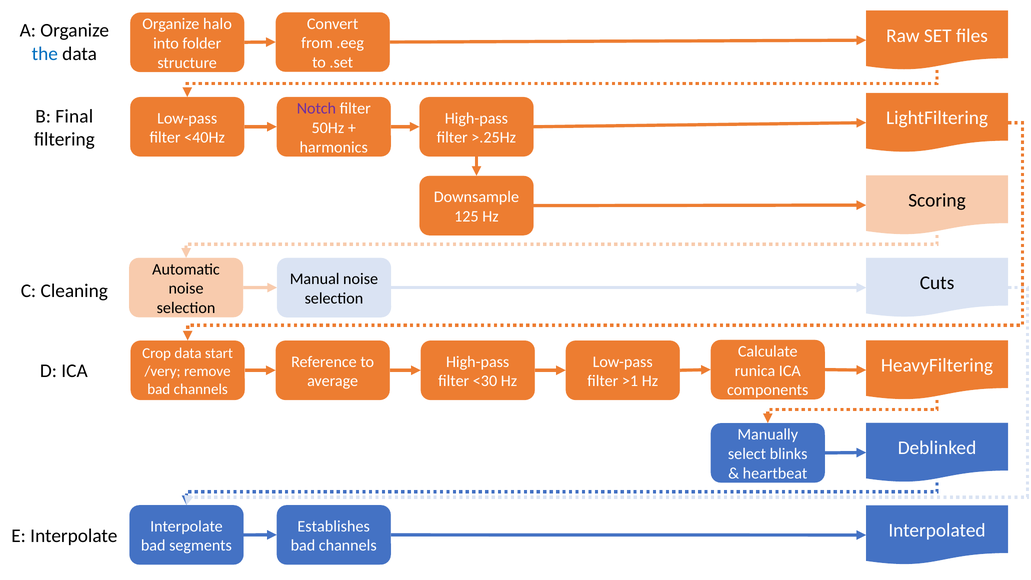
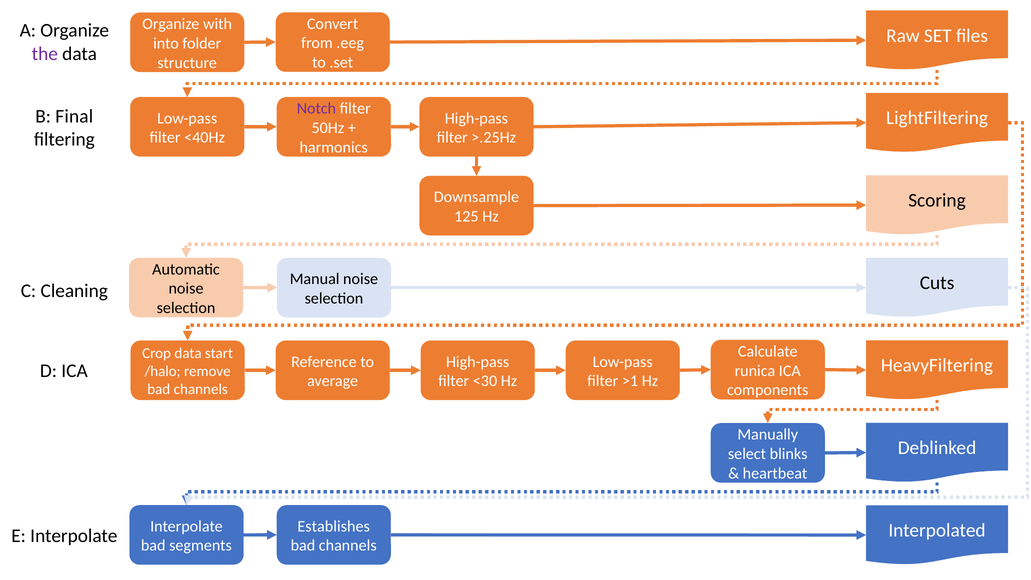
halo: halo -> with (218, 24)
the colour: blue -> purple (45, 54)
/very: /very -> /halo (163, 371)
